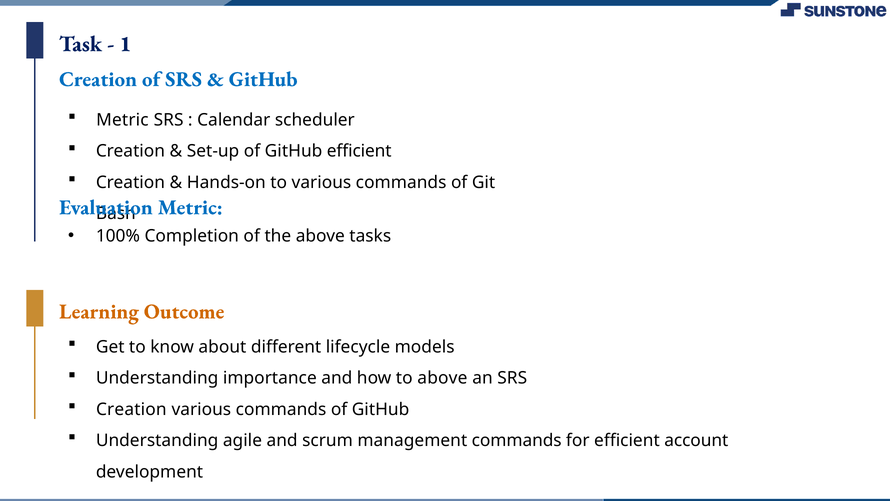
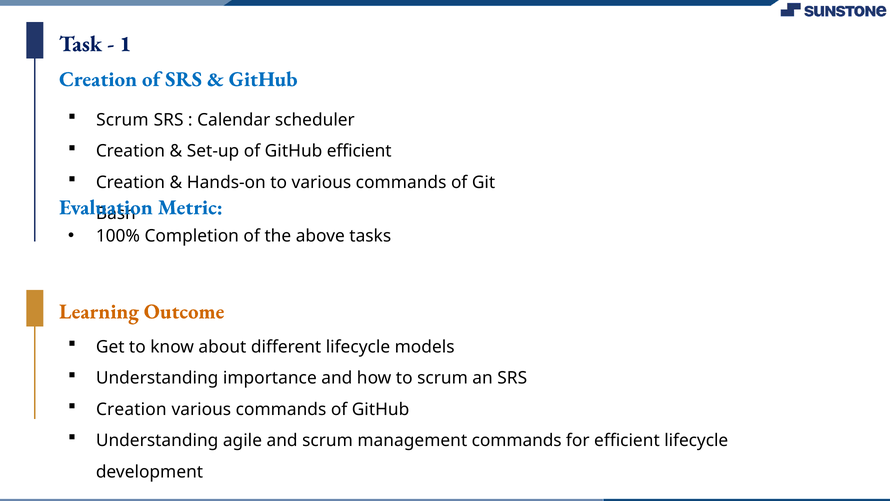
Metric: Metric -> Scrum (122, 120)
to above: above -> scrum (442, 378)
efficient account: account -> lifecycle (696, 440)
